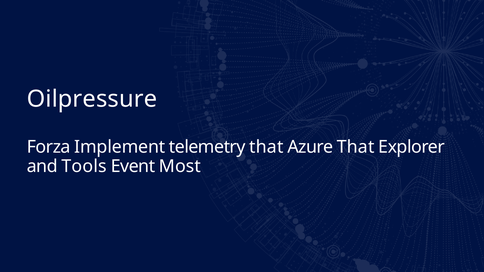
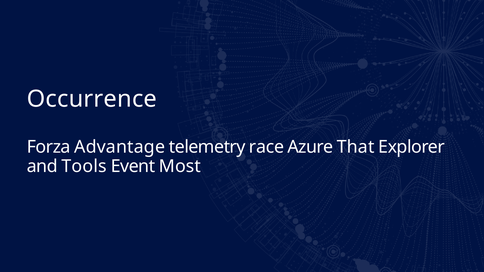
Oilpressure: Oilpressure -> Occurrence (92, 99)
Implement: Implement -> Advantage (120, 147)
telemetry that: that -> race (267, 147)
